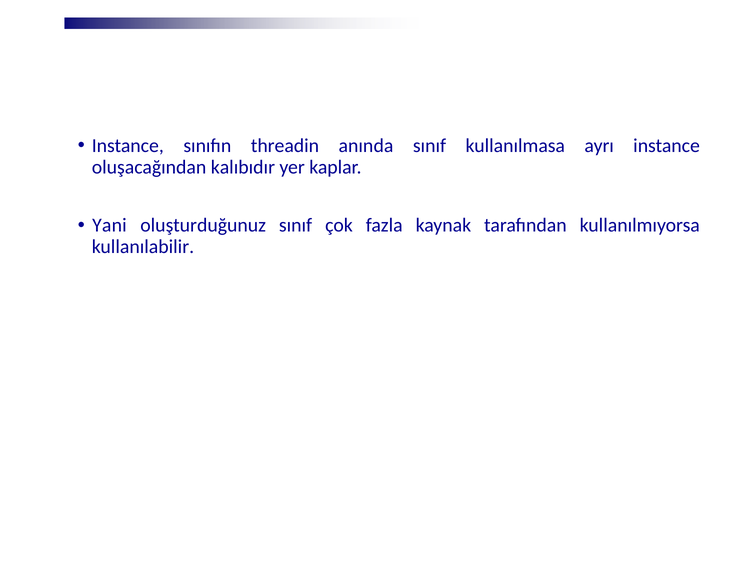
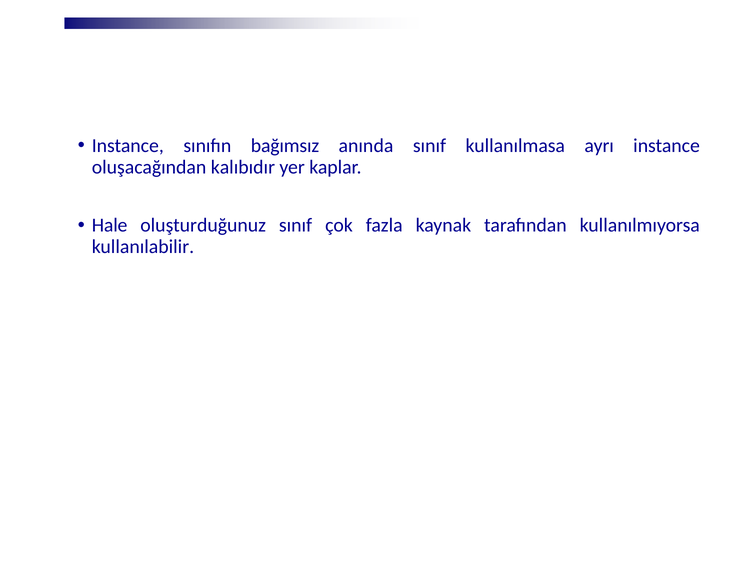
threadin: threadin -> bağımsız (285, 146)
Yani: Yani -> Hale (110, 226)
